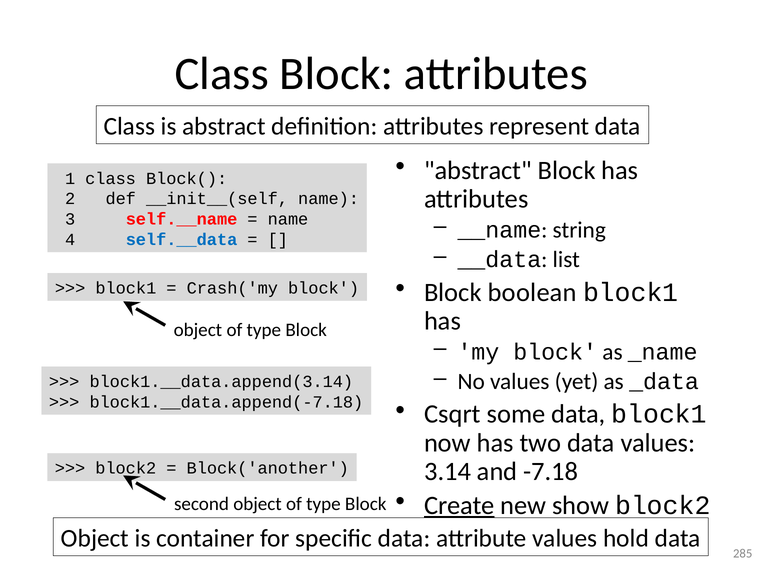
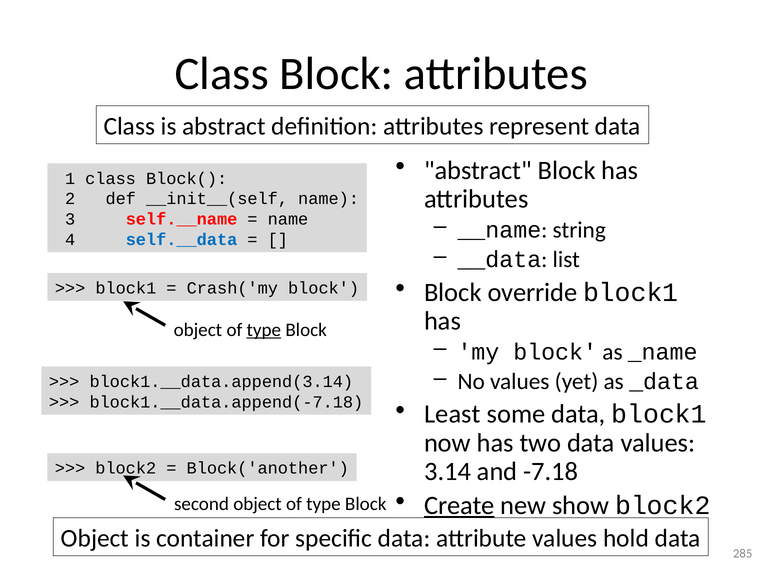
boolean: boolean -> override (532, 292)
type underline: none -> present (264, 330)
Csqrt: Csqrt -> Least (452, 414)
